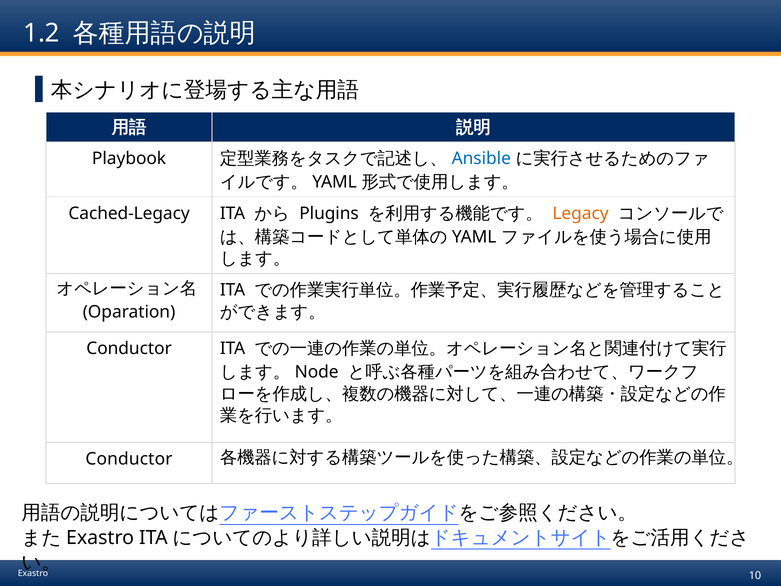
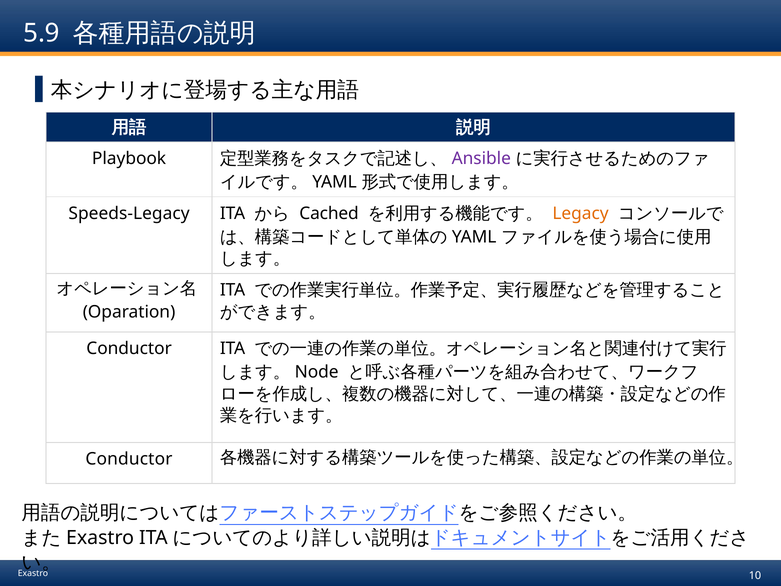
1.2: 1.2 -> 5.9 (42, 33)
Ansible colour: blue -> purple (481, 158)
Cached-Legacy: Cached-Legacy -> Speeds-Legacy (129, 213)
Plugins: Plugins -> Cached (329, 213)
